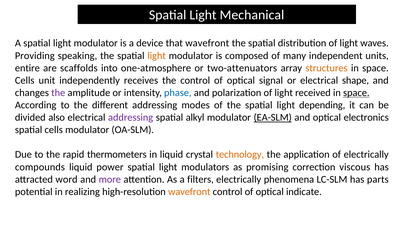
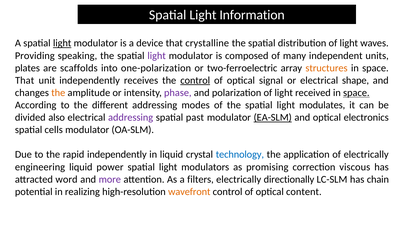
Mechanical: Mechanical -> Information (252, 15)
light underline: none -> present (62, 43)
that wavefront: wavefront -> crystalline (207, 43)
light colour: orange -> purple (157, 56)
entire: entire -> plates (27, 68)
one-atmosphere: one-atmosphere -> one-polarization (156, 68)
two-attenuators: two-attenuators -> two-ferroelectric (242, 68)
Cells: Cells -> That (25, 80)
control underline: none -> present (195, 80)
the colour: purple -> orange (58, 93)
phase colour: blue -> purple (178, 93)
depending: depending -> modulates (322, 105)
alkyl: alkyl -> past (195, 117)
rapid thermometers: thermometers -> independently (117, 154)
technology colour: orange -> blue (240, 154)
compounds: compounds -> engineering (40, 167)
phenomena: phenomena -> directionally (289, 179)
parts: parts -> chain (378, 179)
indicate: indicate -> content (304, 191)
